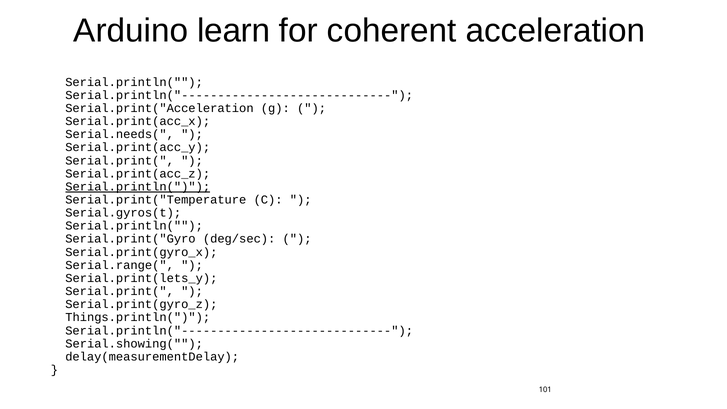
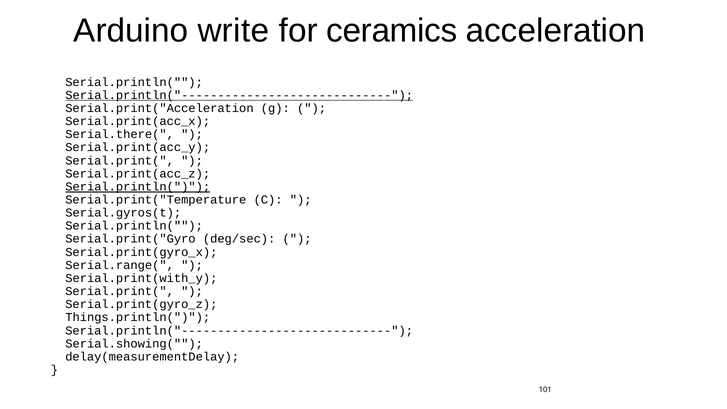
learn: learn -> write (233, 31)
coherent: coherent -> ceramics (392, 31)
Serial.println("----------------------------- underline: none -> present (239, 95)
Serial.needs(: Serial.needs( -> Serial.there( (120, 134)
Serial.print(lets_y: Serial.print(lets_y -> Serial.print(with_y (141, 278)
